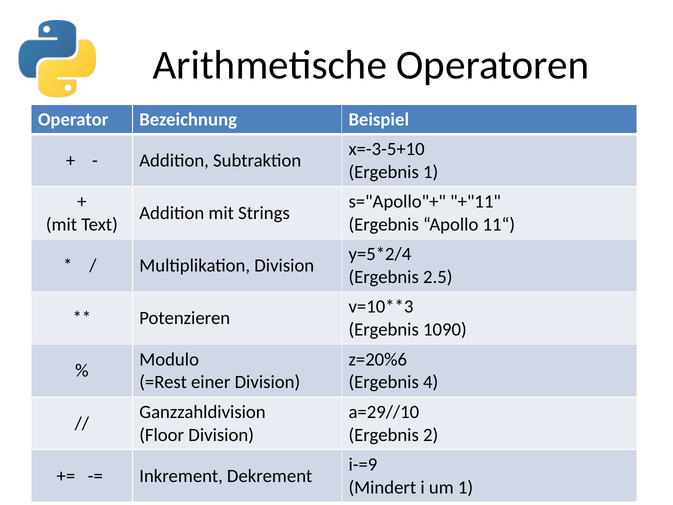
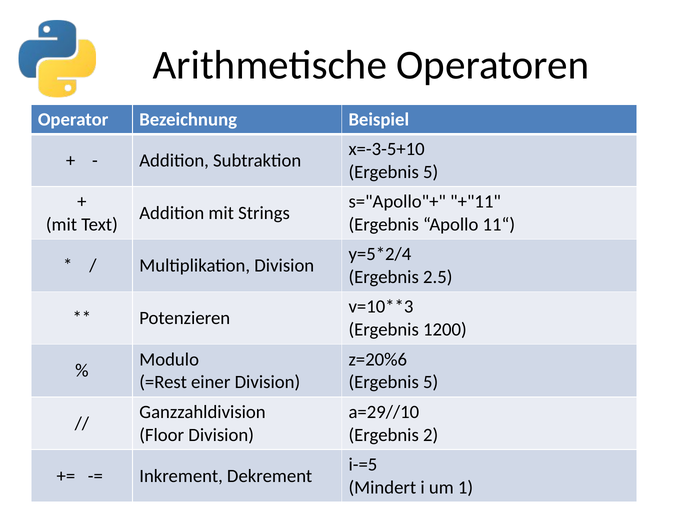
1: 1 -> 5 (431, 172)
1090: 1090 -> 1200 (445, 330)
4: 4 -> 5 (431, 382)
i-=9: i-=9 -> i-=5 (363, 464)
